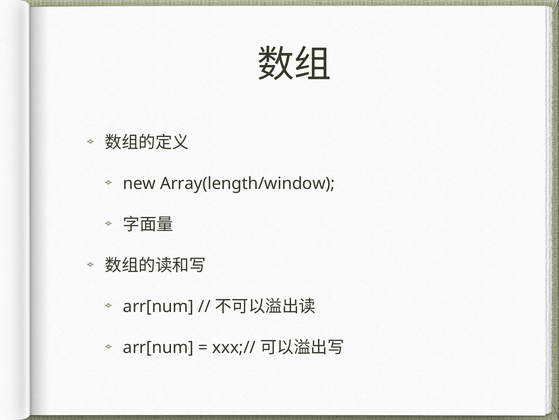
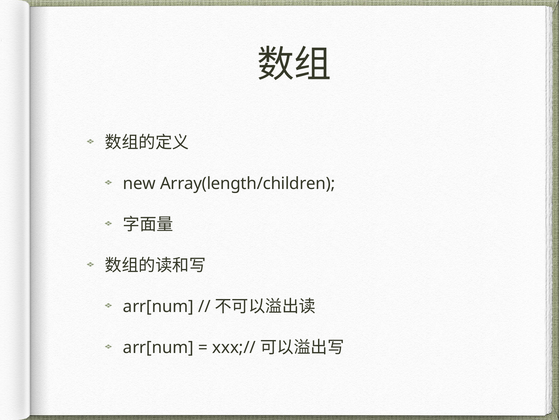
Array(length/window: Array(length/window -> Array(length/children (248, 183)
